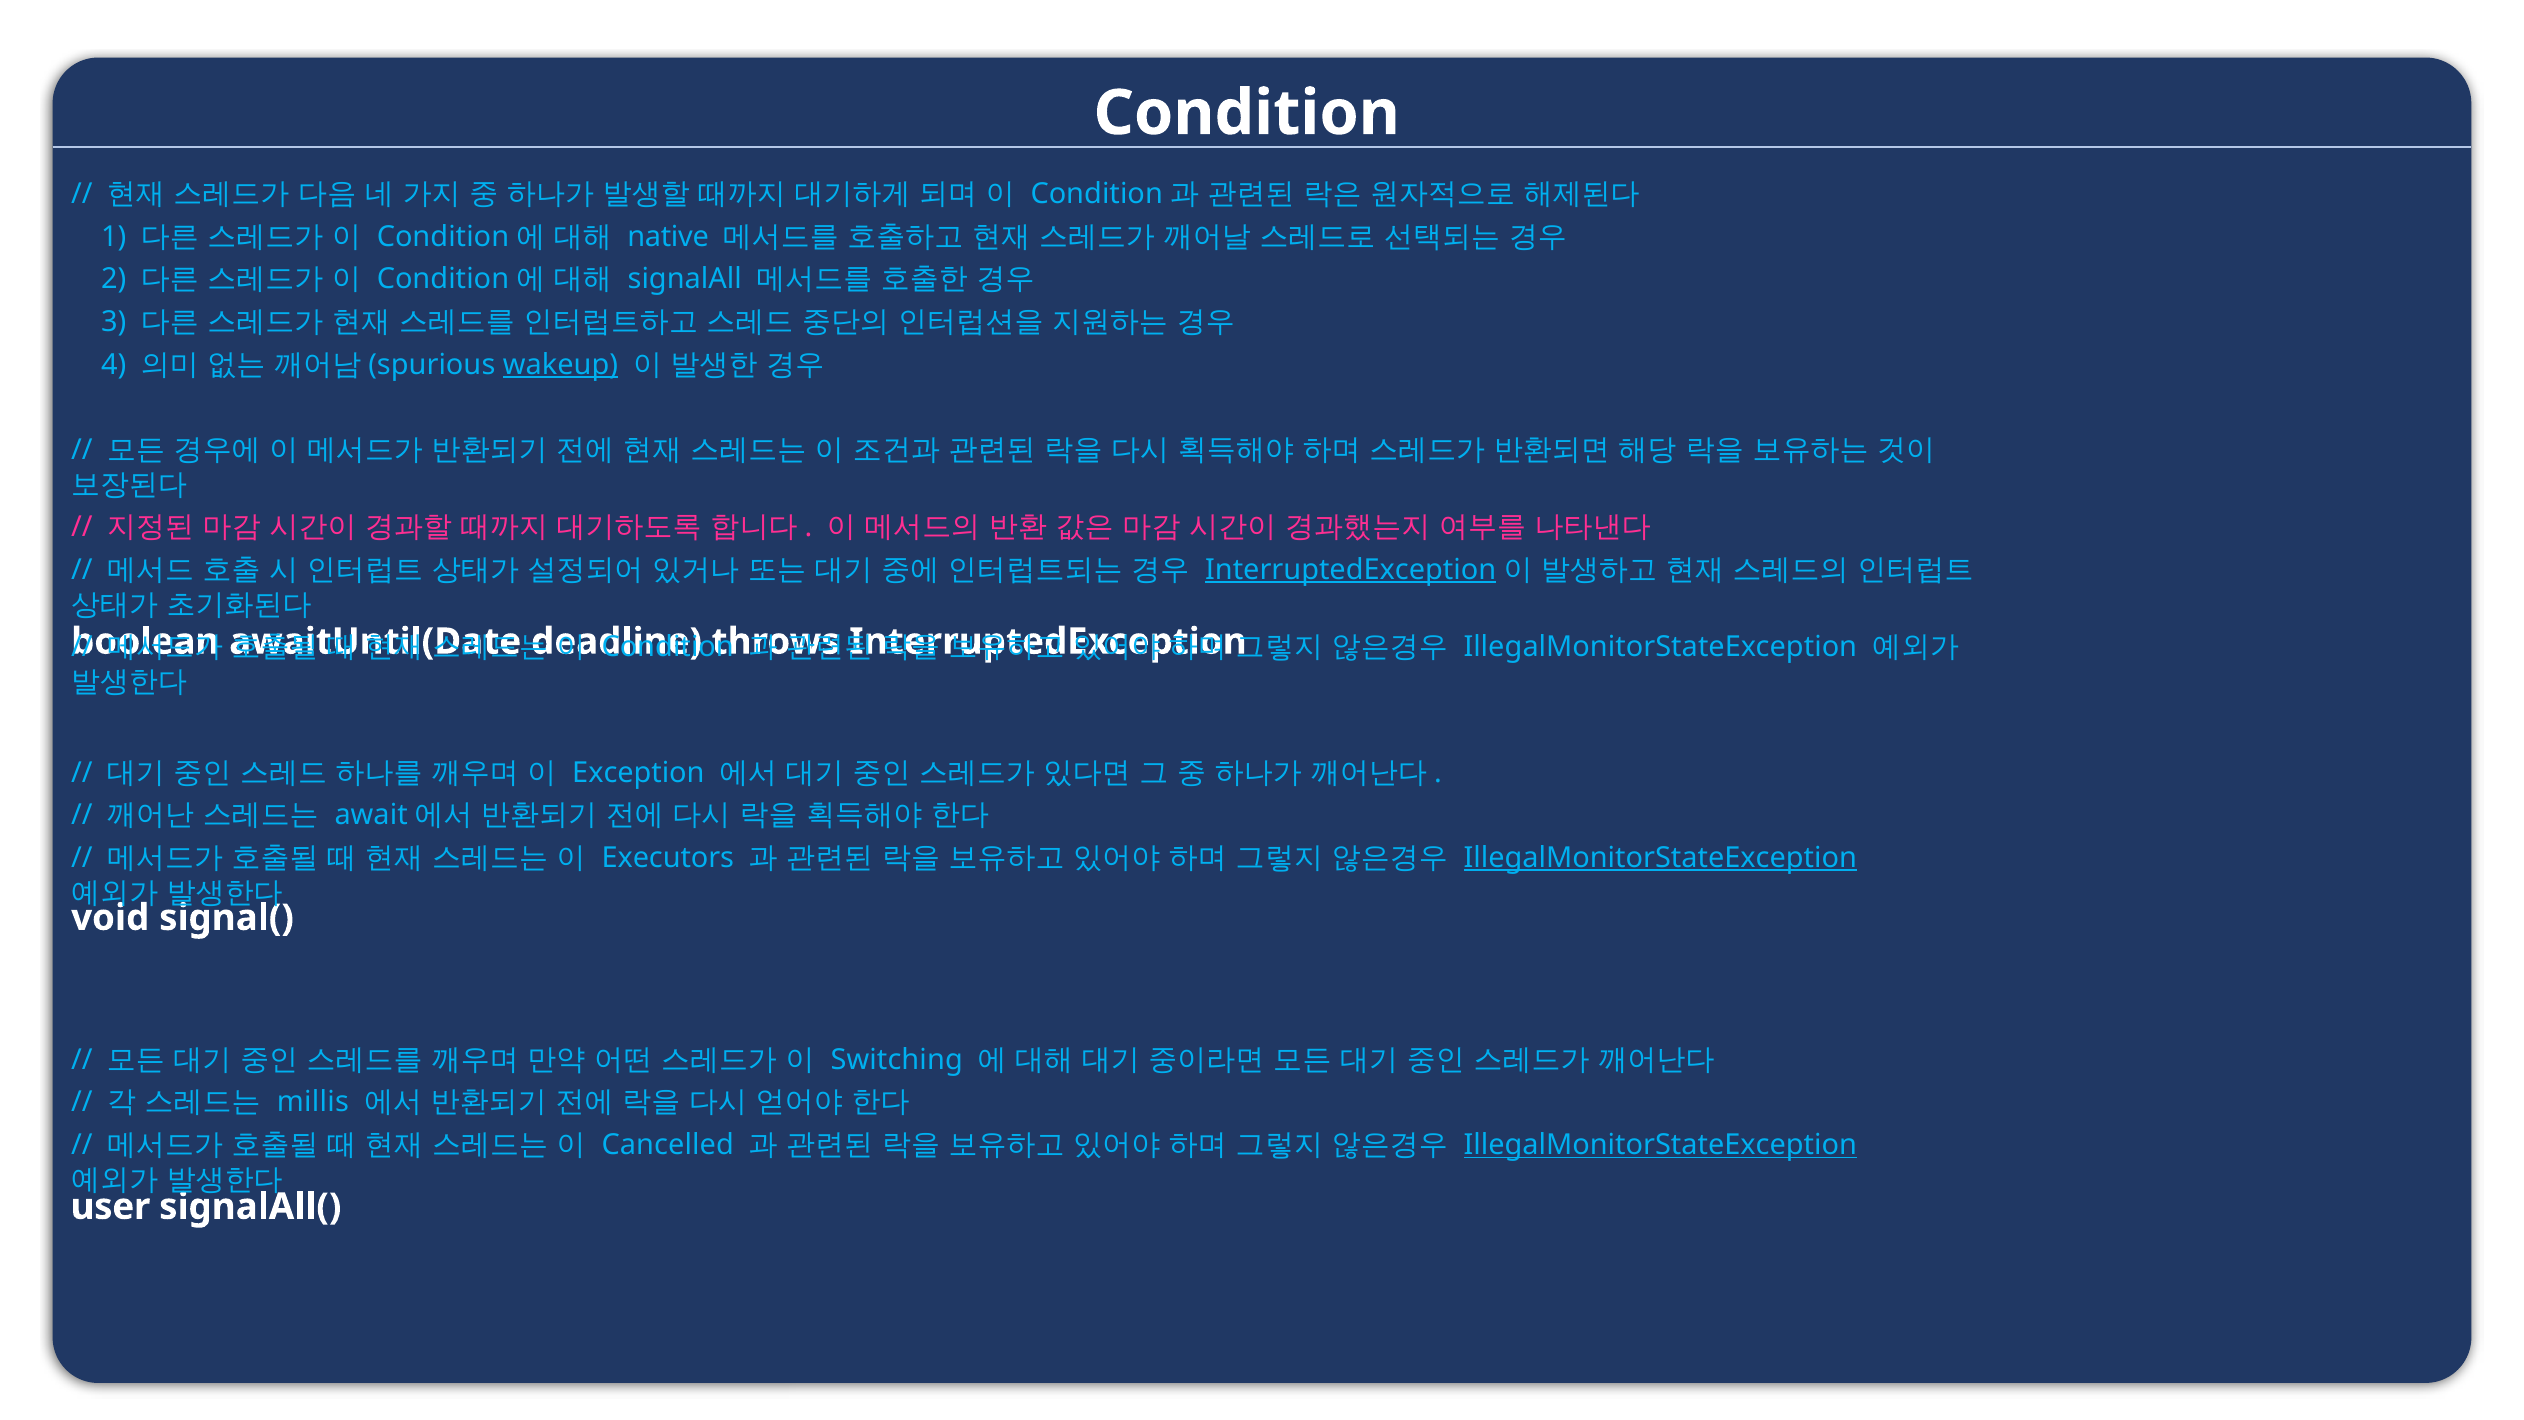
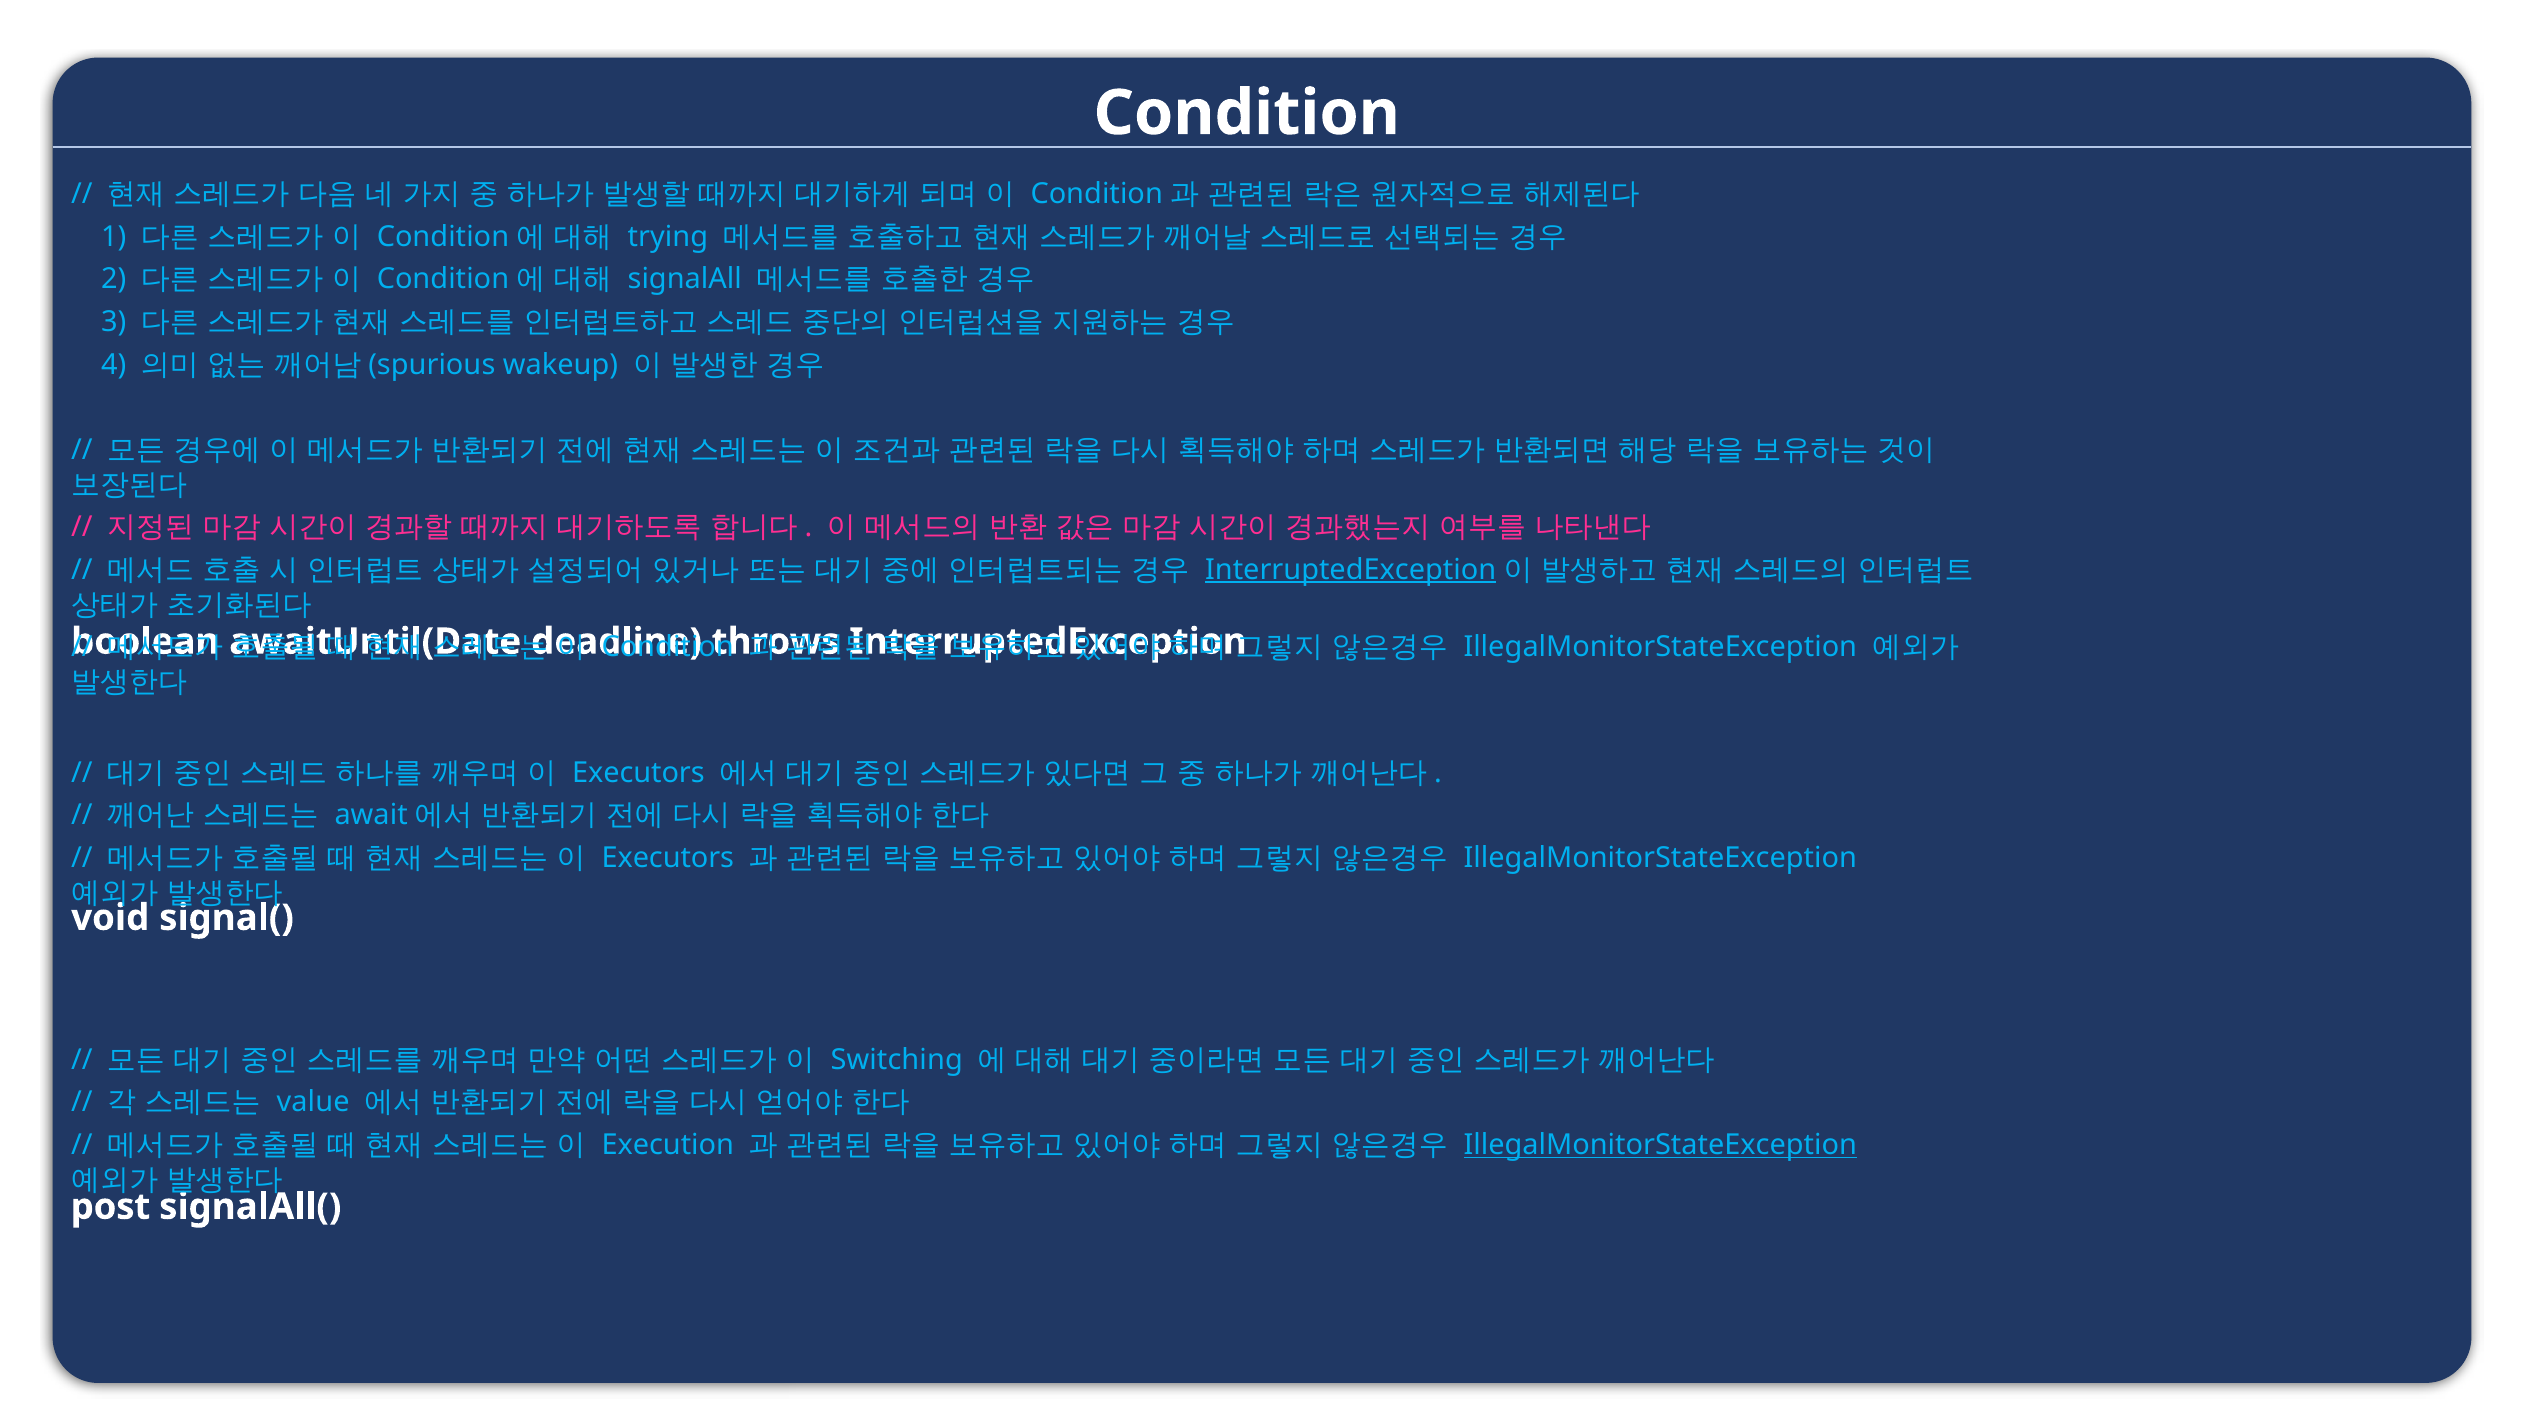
native: native -> trying (668, 237)
wakeup underline: present -> none (561, 364)
Exception: Exception -> Executors (638, 772)
IllegalMonitorStateException underline: present -> none (1660, 858)
millis: millis -> value (313, 1102)
Cancelled: Cancelled -> Execution (668, 1145)
user: user -> post (110, 1207)
